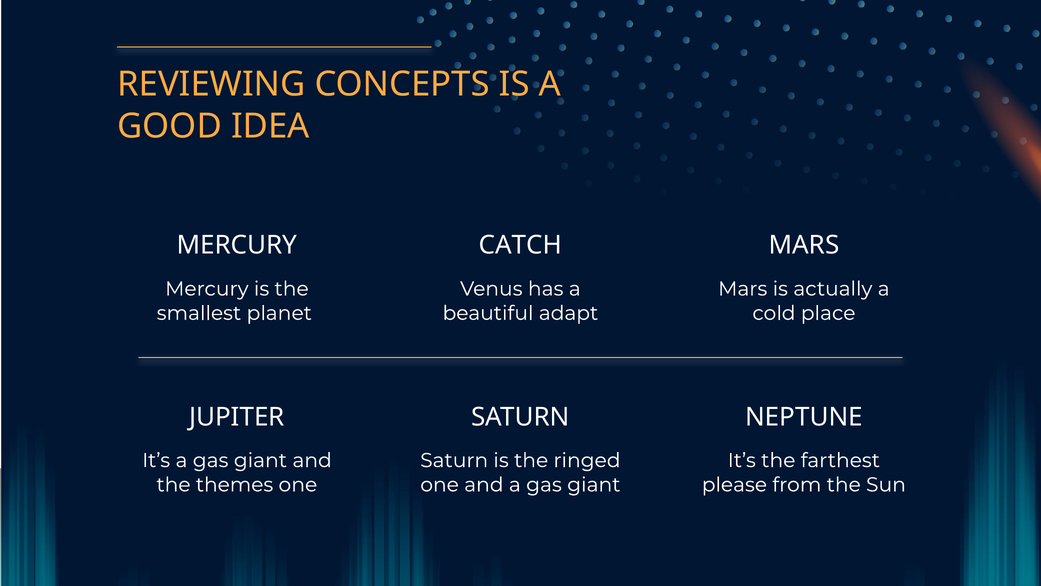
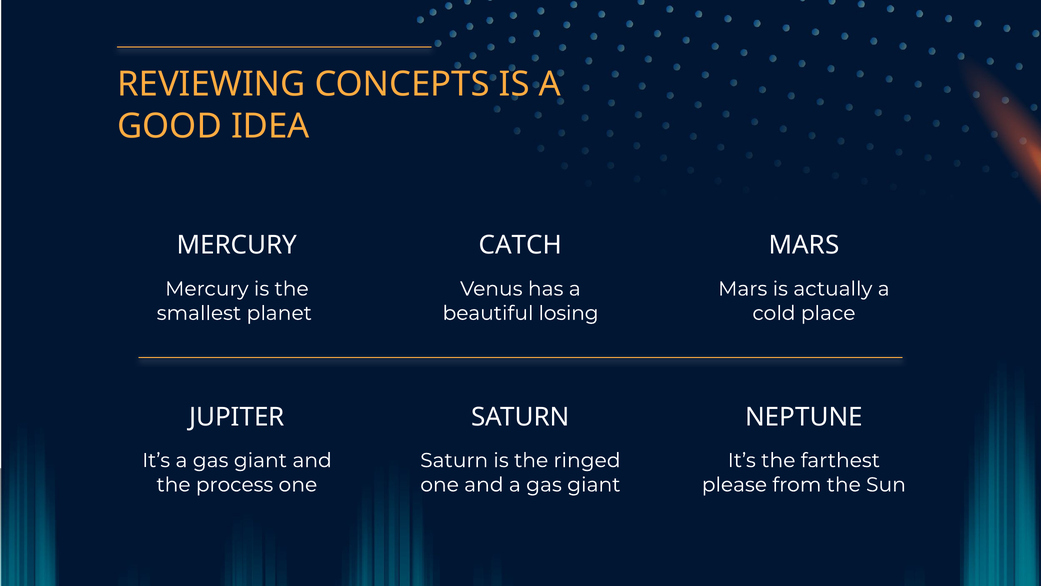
adapt: adapt -> losing (569, 313)
themes: themes -> process (235, 484)
